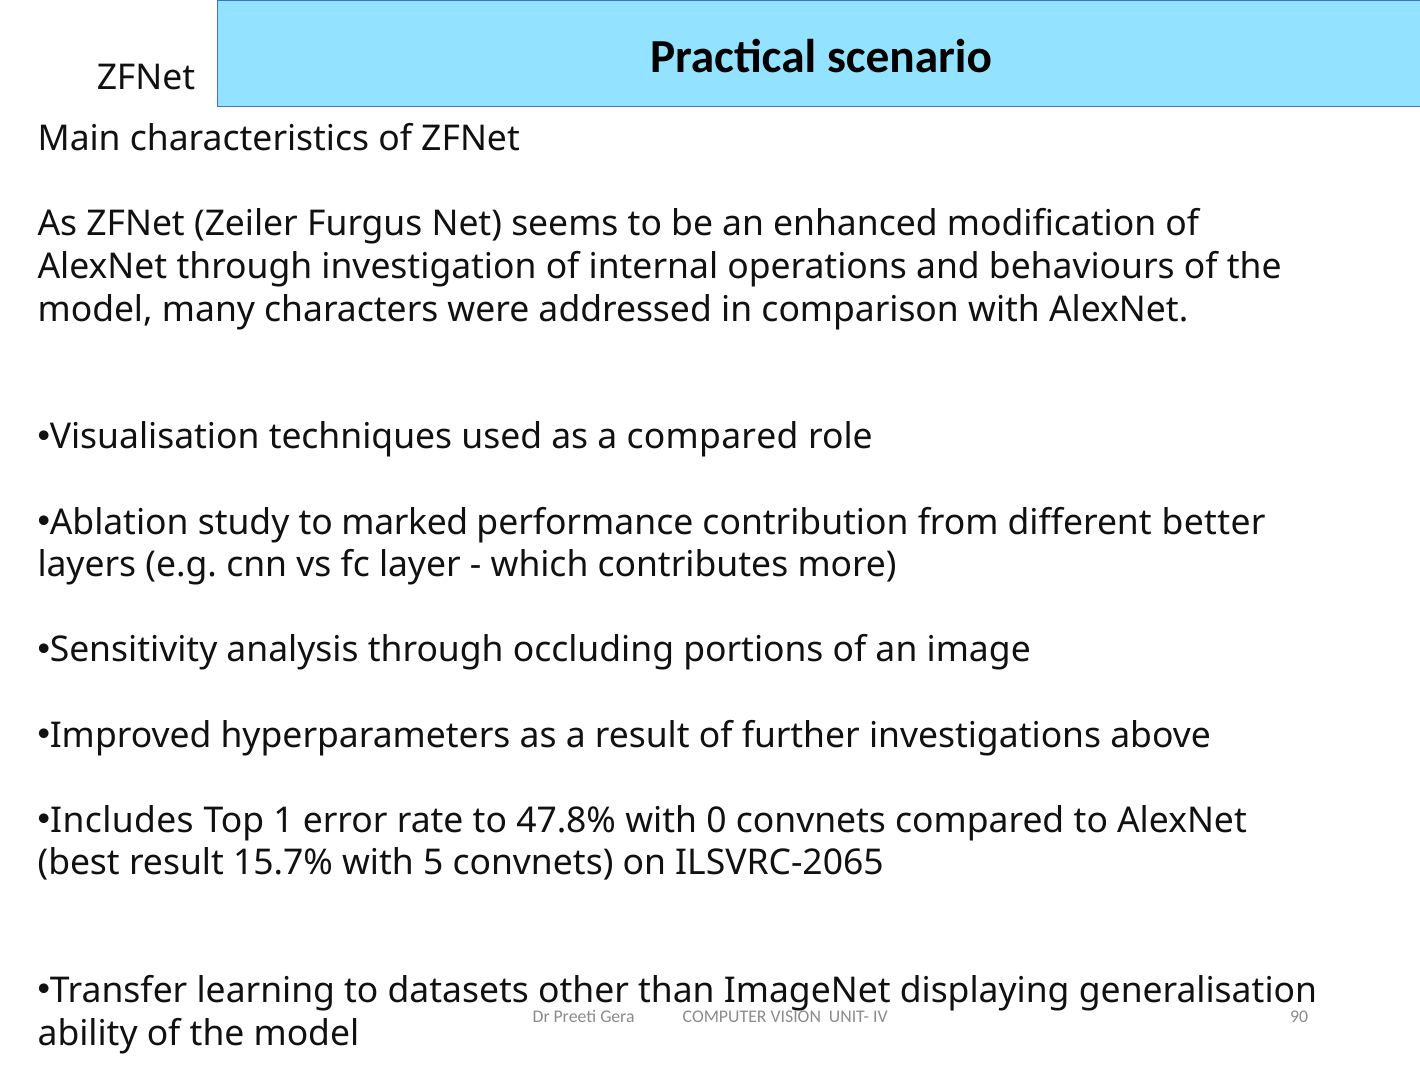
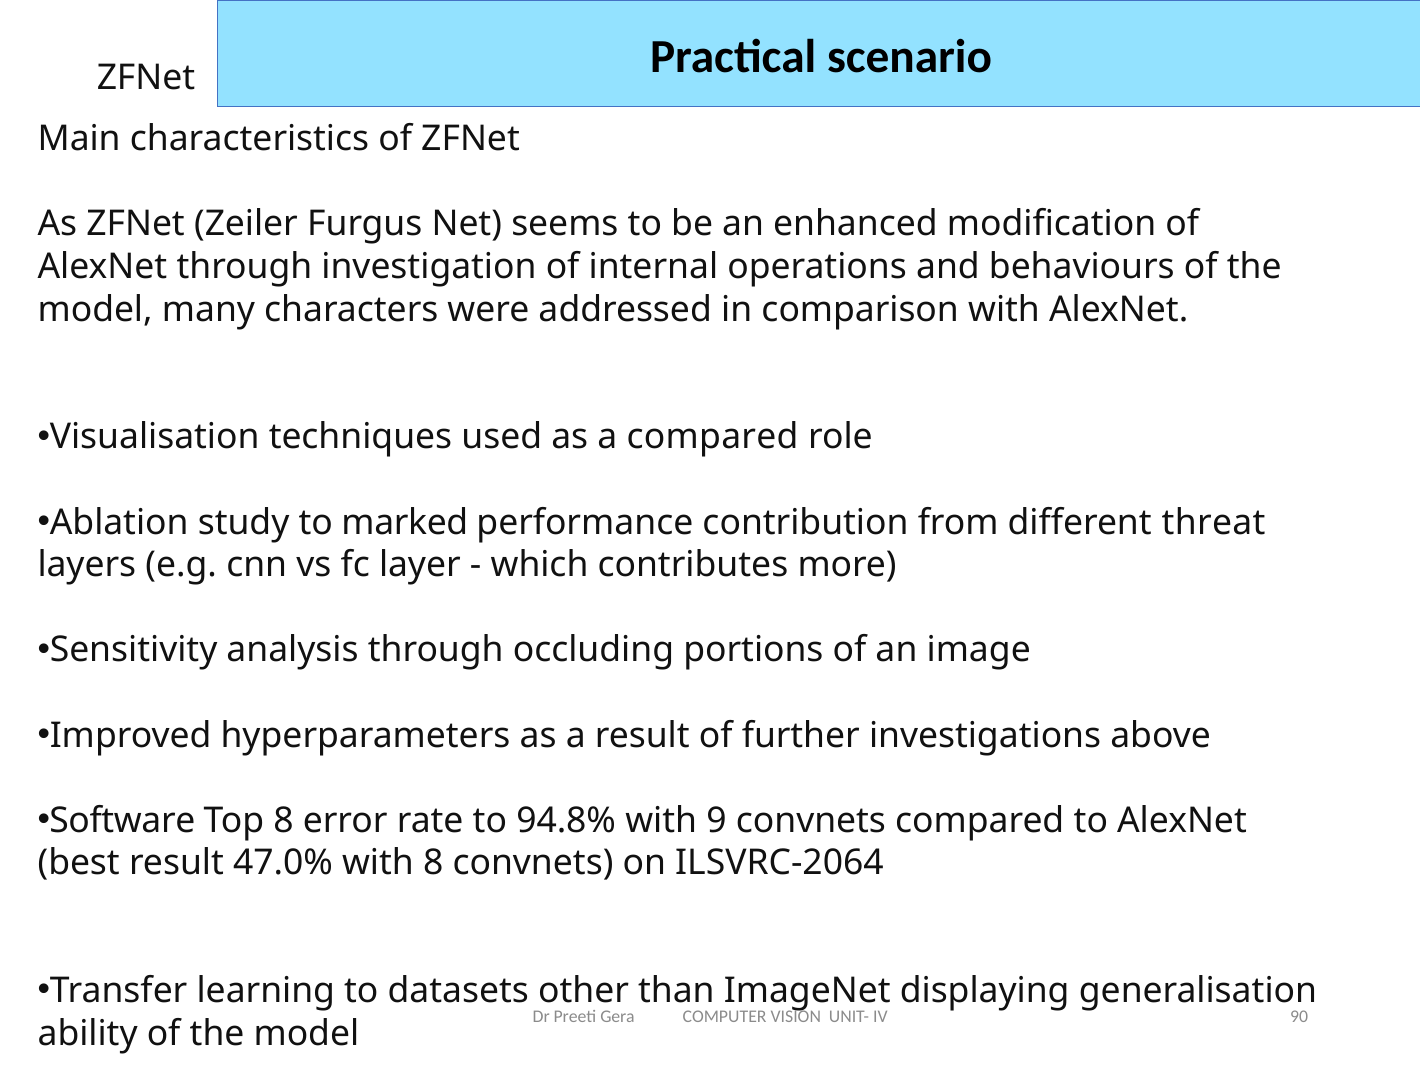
better: better -> threat (1214, 522)
Includes: Includes -> Software (122, 821)
Top 1: 1 -> 8 (284, 821)
47.8%: 47.8% -> 94.8% (566, 821)
0: 0 -> 9 (717, 821)
15.7%: 15.7% -> 47.0% (283, 863)
with 5: 5 -> 8 (433, 863)
ILSVRC-2065: ILSVRC-2065 -> ILSVRC-2064 (779, 863)
